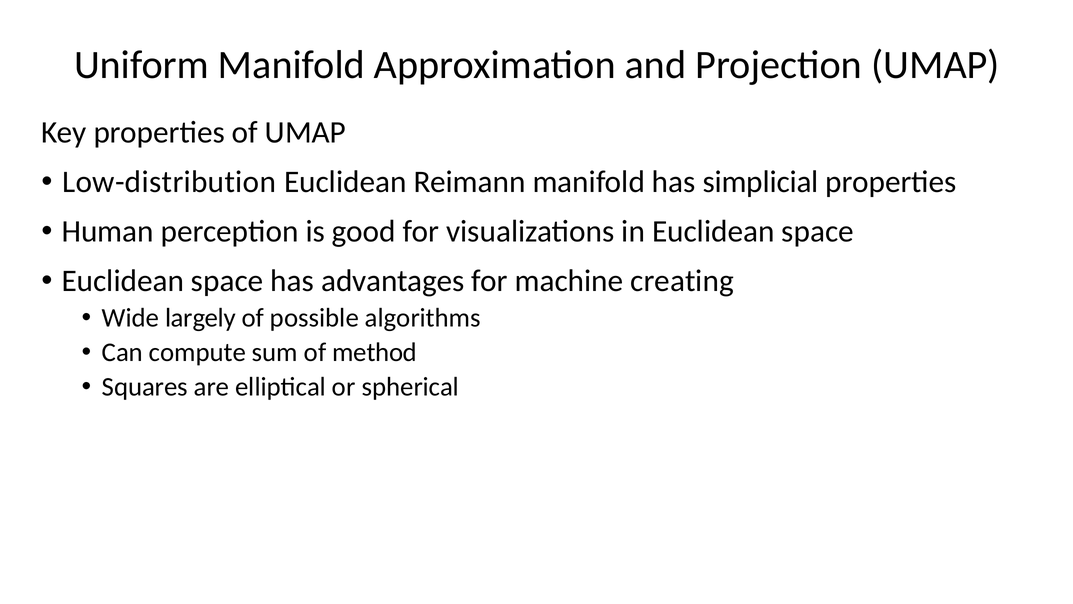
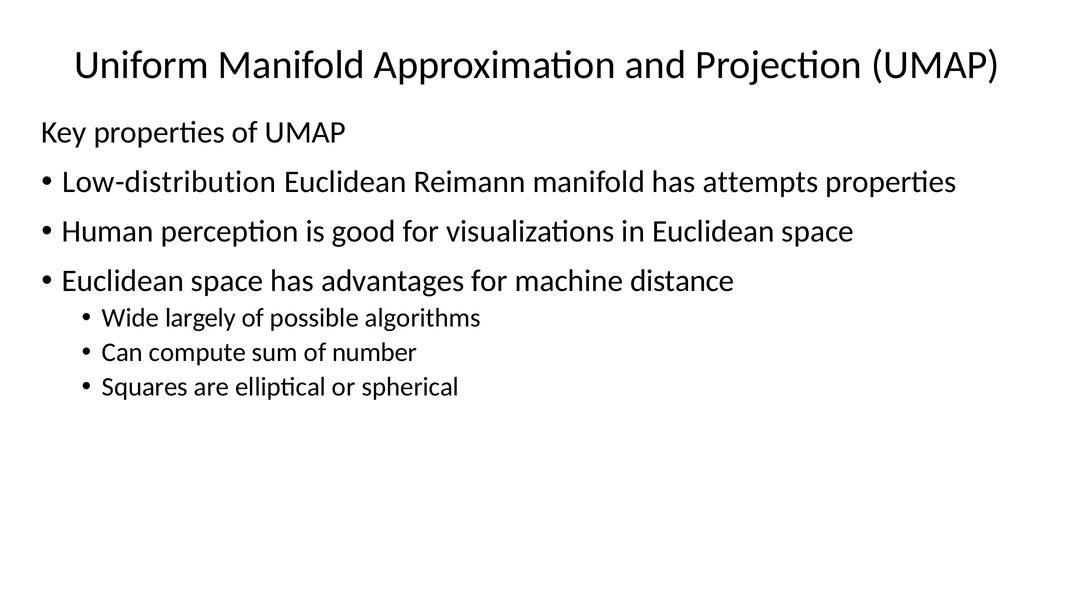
simplicial: simplicial -> attempts (760, 182)
creating: creating -> distance (682, 281)
method: method -> number (375, 352)
